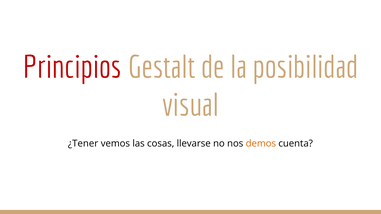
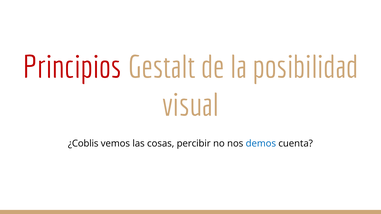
¿Tener: ¿Tener -> ¿Coblis (83, 144)
llevarse: llevarse -> percibir (194, 144)
demos colour: orange -> blue (261, 144)
